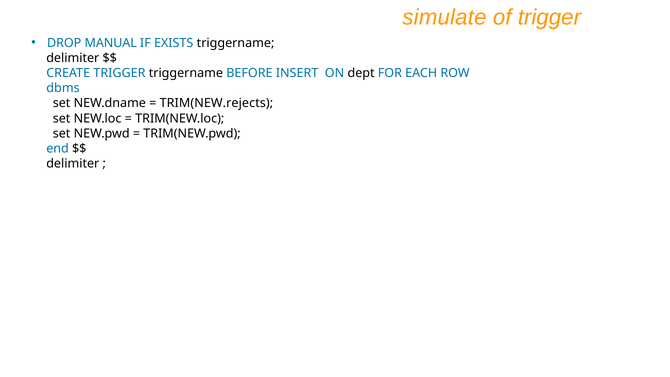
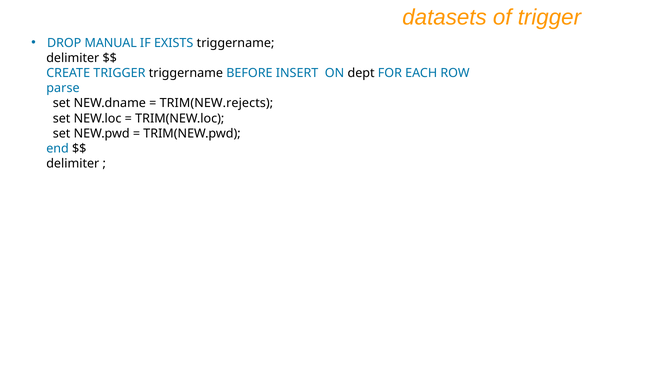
simulate: simulate -> datasets (445, 17)
dbms: dbms -> parse (63, 88)
